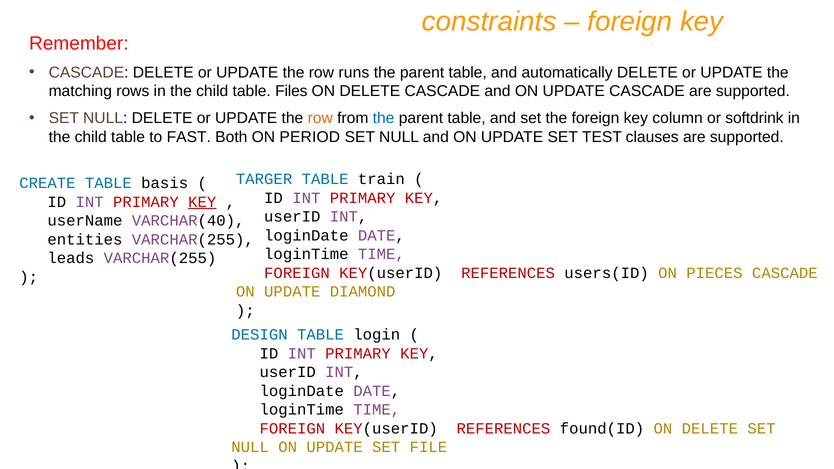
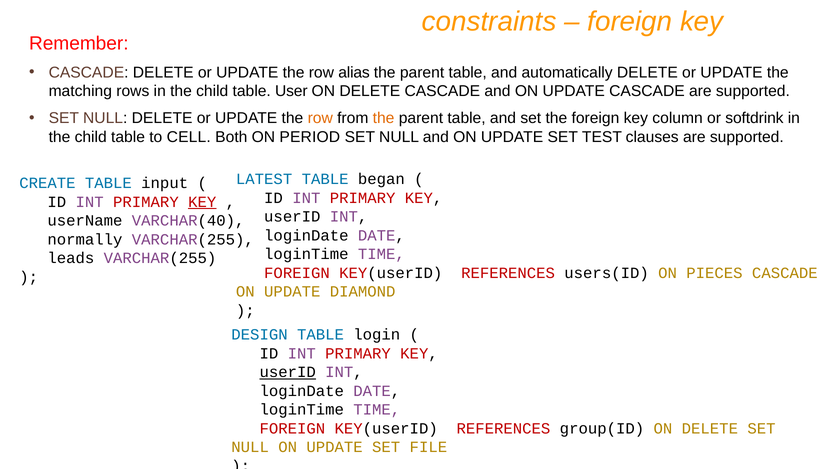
runs: runs -> alias (354, 72)
Files: Files -> User (291, 91)
the colour: blue -> orange (384, 118)
FAST: FAST -> CELL (189, 137)
TARGER: TARGER -> LATEST (264, 179)
train: train -> began (381, 179)
basis: basis -> input (165, 183)
entities: entities -> normally (85, 239)
userID underline: none -> present (288, 372)
found(ID: found(ID -> group(ID (602, 429)
